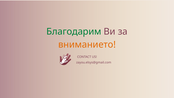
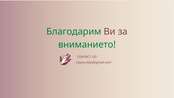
вниманието colour: orange -> green (87, 45)
